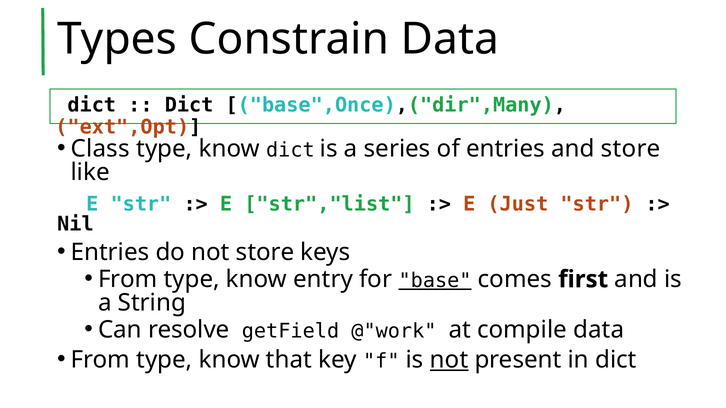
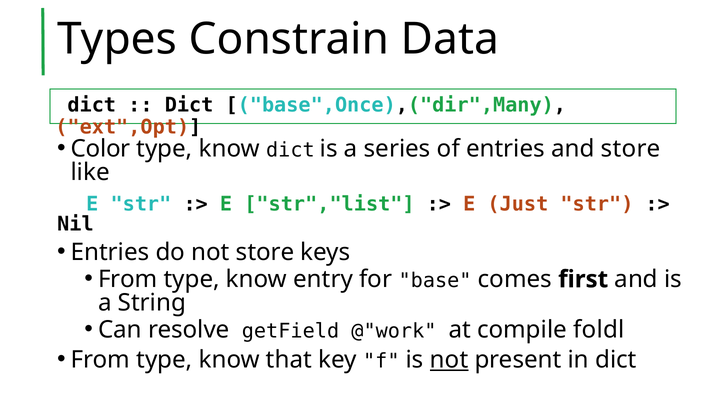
Class: Class -> Color (101, 149)
base underline: present -> none (435, 281)
compile data: data -> foldl (599, 330)
